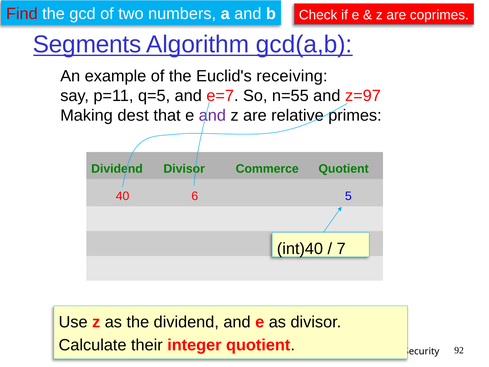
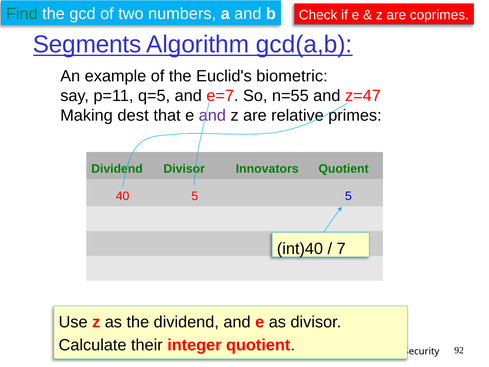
Find colour: red -> green (22, 14)
receiving: receiving -> biometric (292, 76)
z=97: z=97 -> z=47 (363, 96)
Commerce: Commerce -> Innovators (267, 169)
40 6: 6 -> 5 (195, 196)
